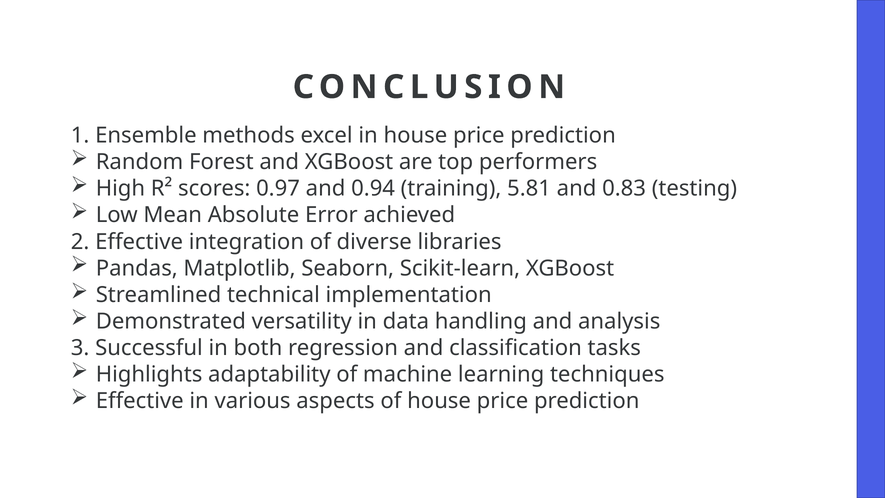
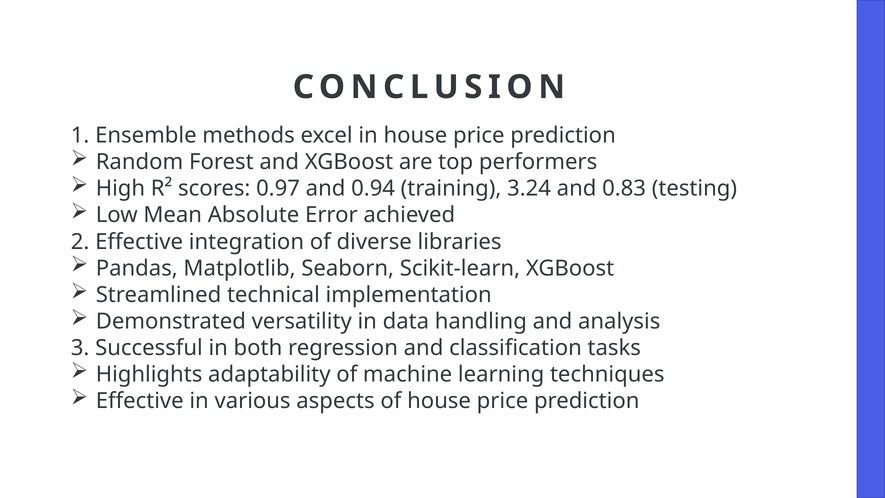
5.81: 5.81 -> 3.24 (529, 189)
